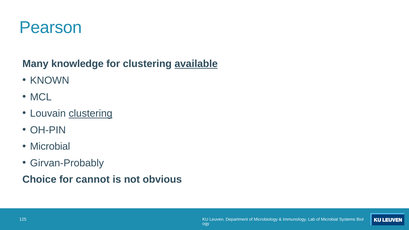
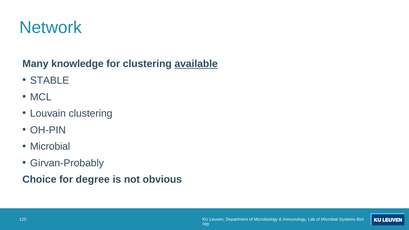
Pearson: Pearson -> Network (51, 27)
KNOWN: KNOWN -> STABLE (50, 80)
clustering underline: present -> none (91, 114)
cannot: cannot -> degree (93, 180)
